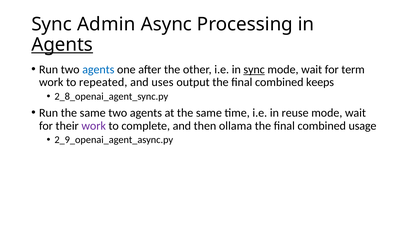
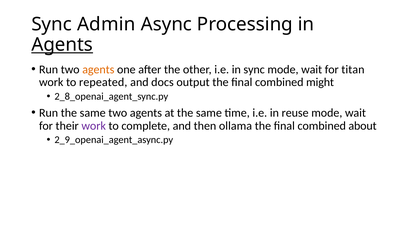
agents colour: blue -> orange (98, 69)
sync underline: present -> none (254, 69)
term: term -> titan (353, 69)
uses: uses -> docs (162, 82)
keeps: keeps -> might (320, 82)
usage: usage -> about (363, 126)
